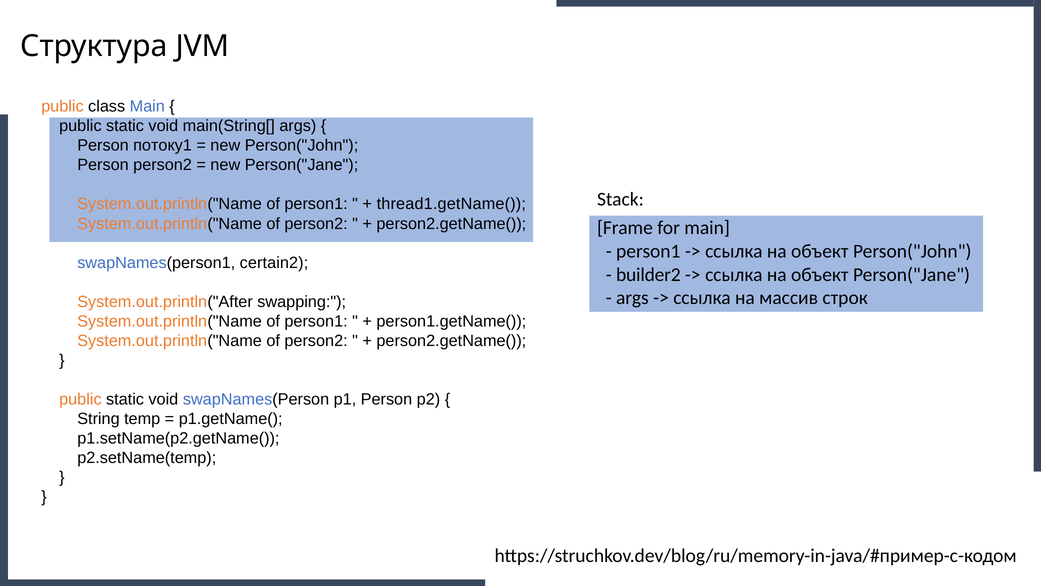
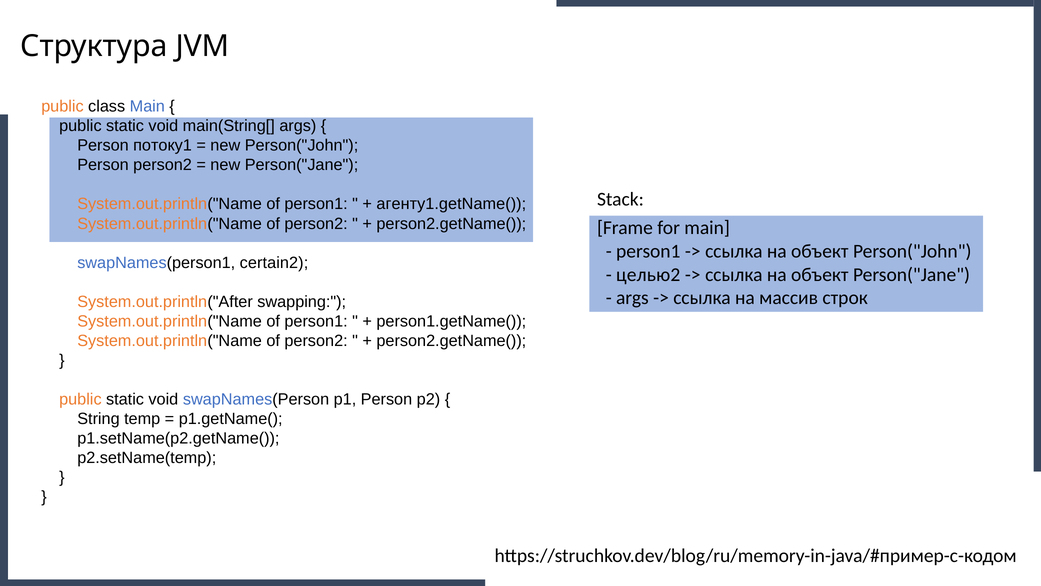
thread1.getName(: thread1.getName( -> агенту1.getName( (451, 204)
builder2: builder2 -> целью2 (648, 274)
